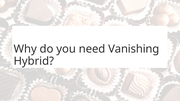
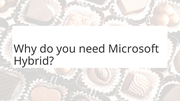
Vanishing: Vanishing -> Microsoft (134, 49)
